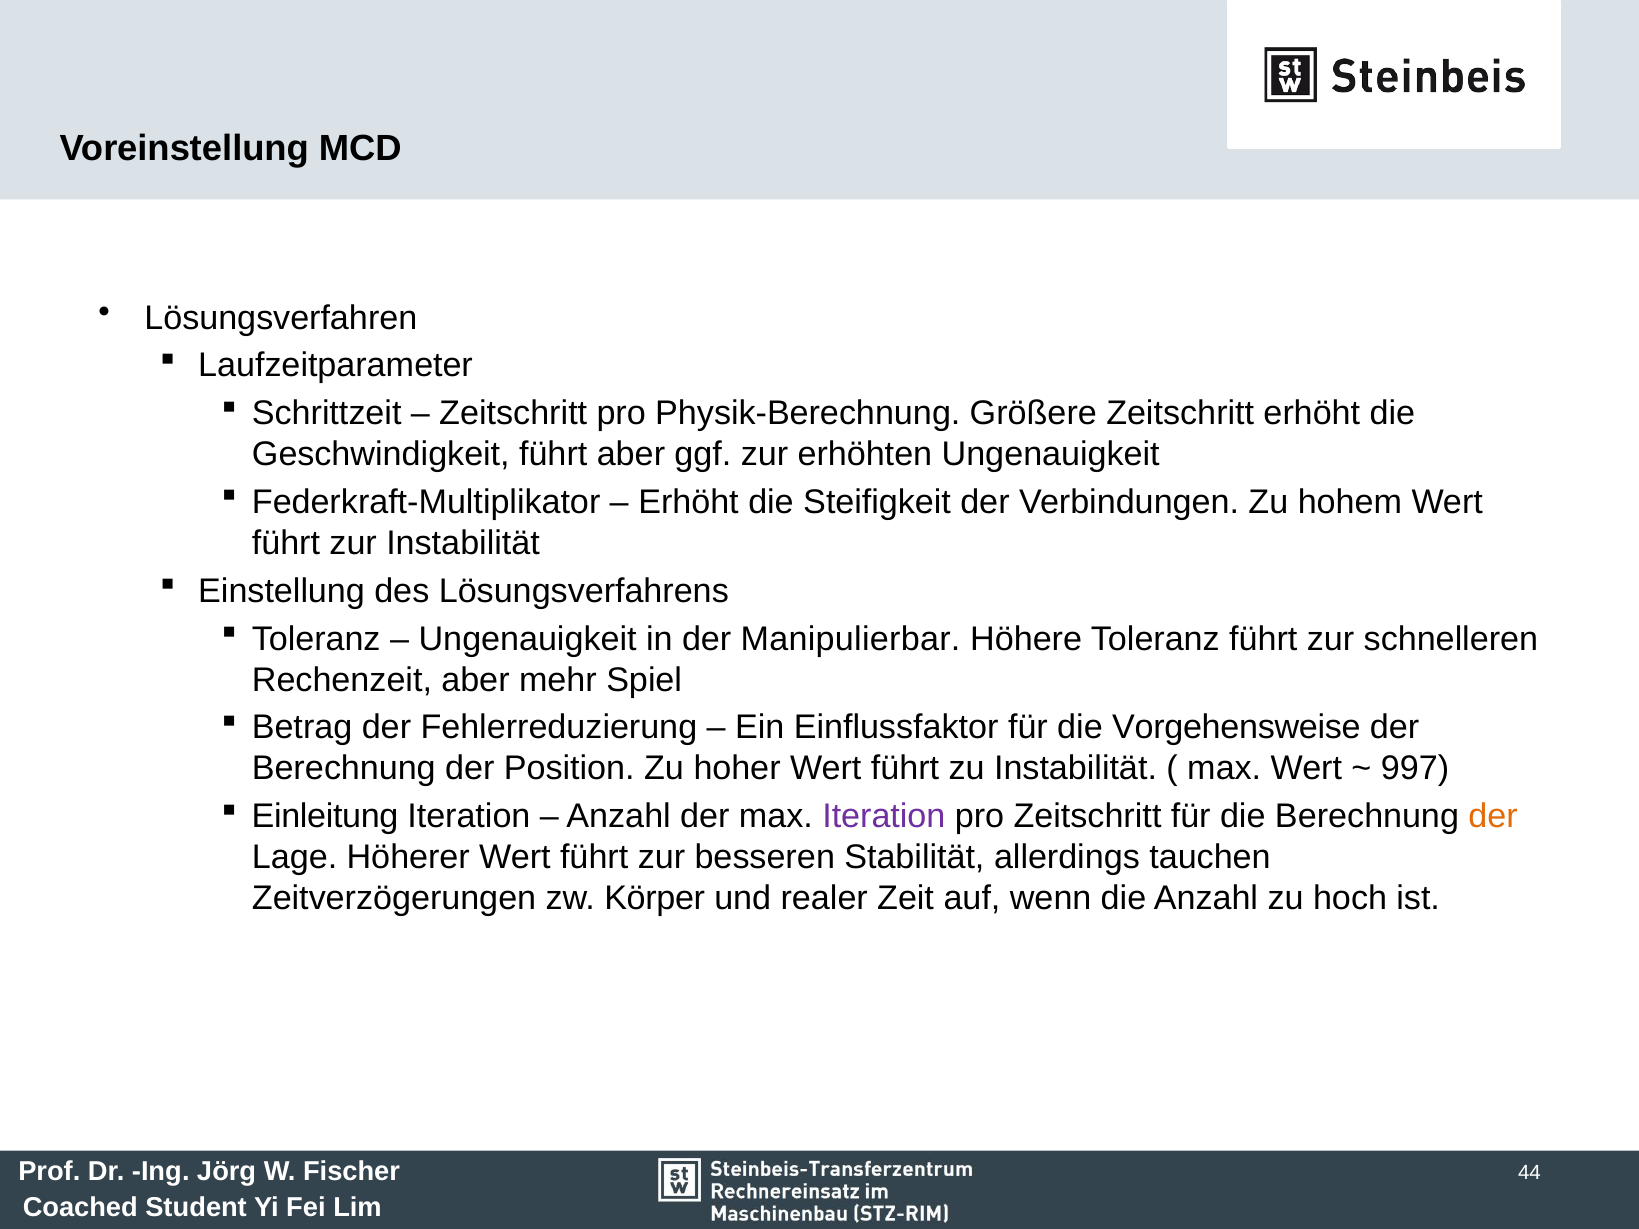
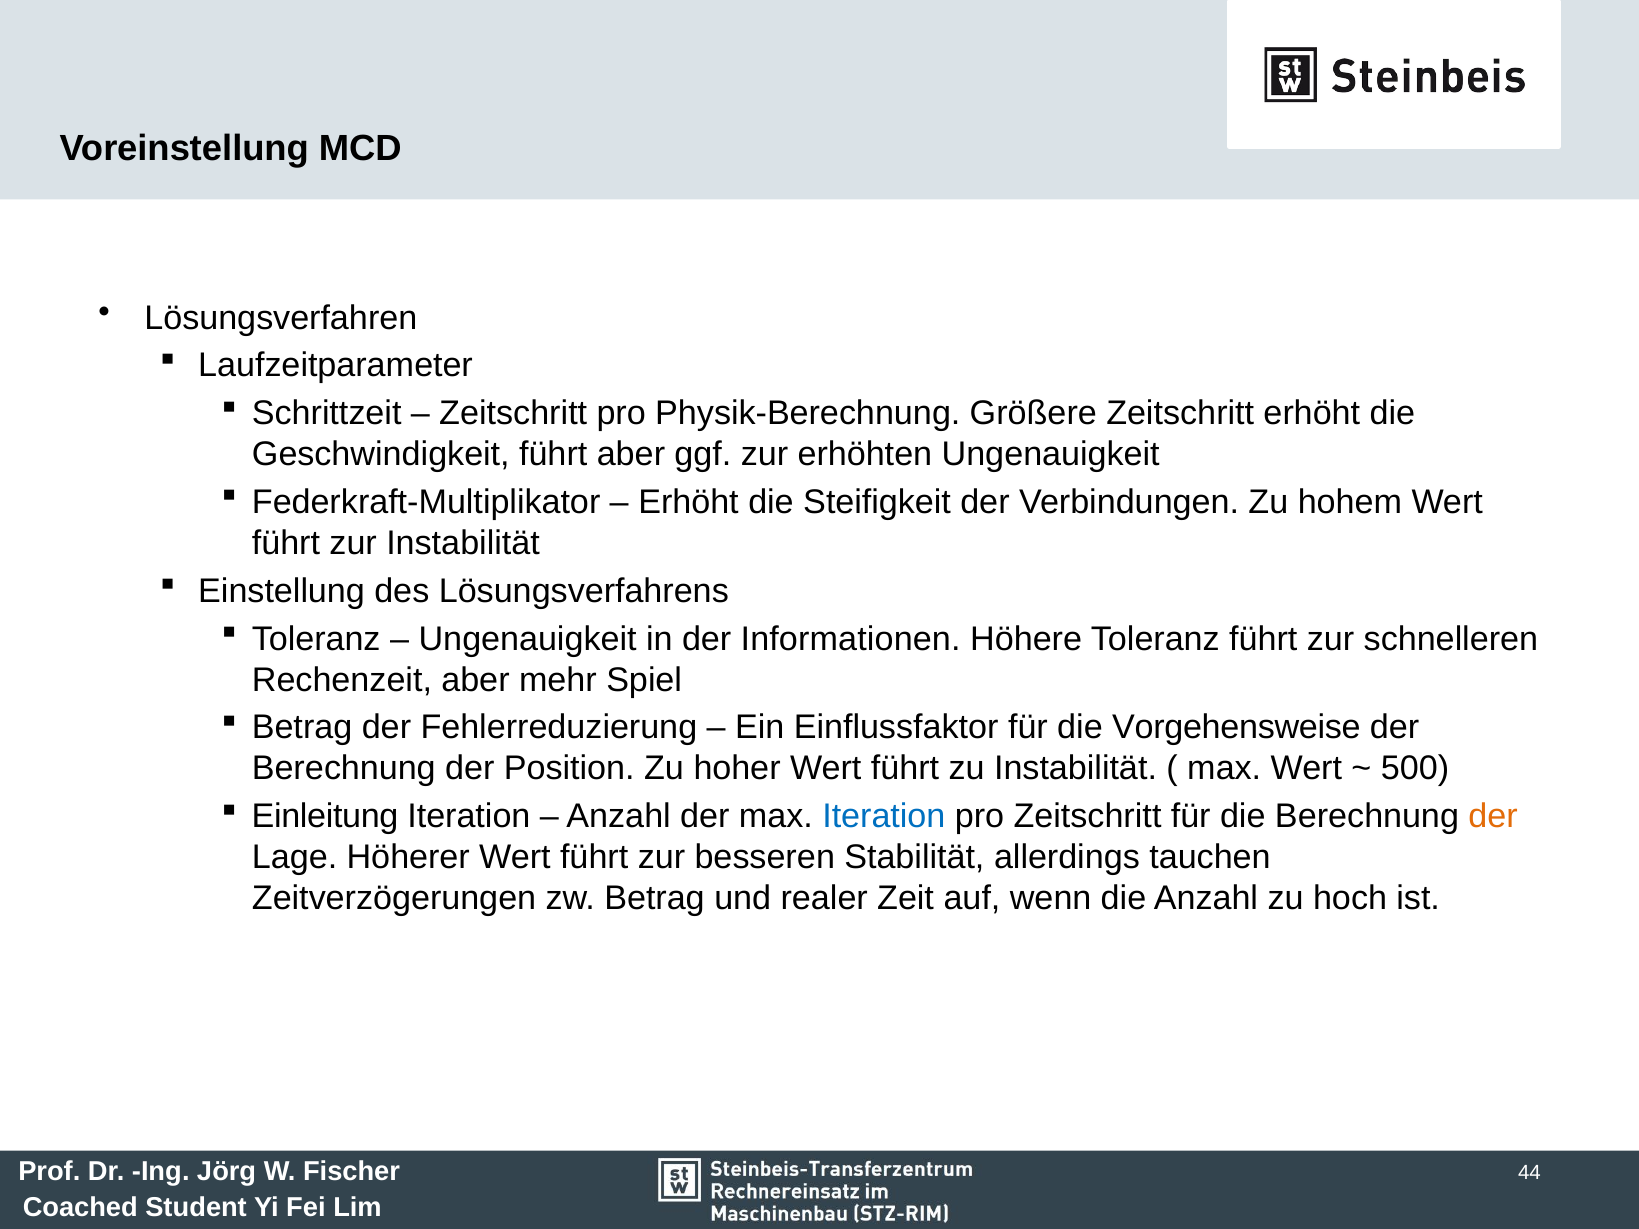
Manipulierbar: Manipulierbar -> Informationen (851, 639)
997: 997 -> 500 (1415, 769)
Iteration colour: purple -> blue (884, 816)
zw Körper: Körper -> Betrag (655, 898)
